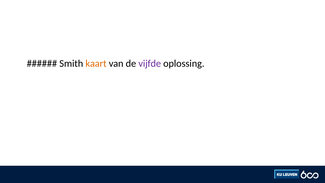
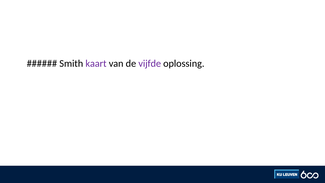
kaart colour: orange -> purple (96, 64)
